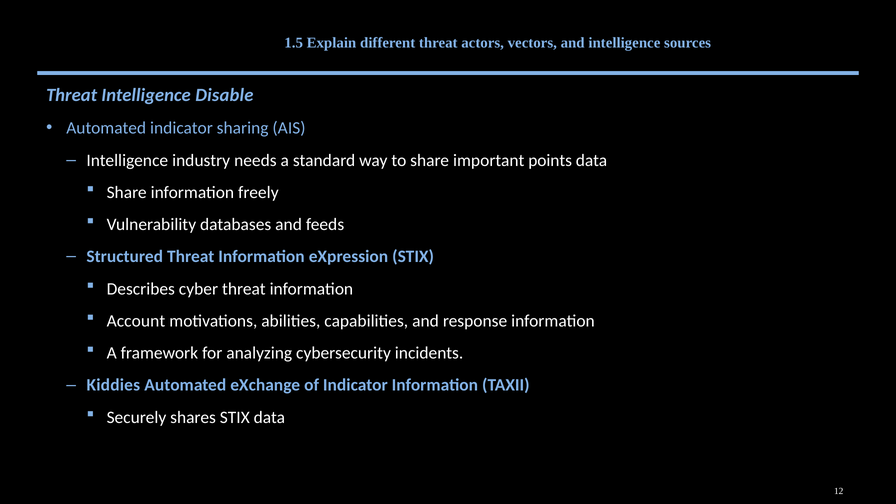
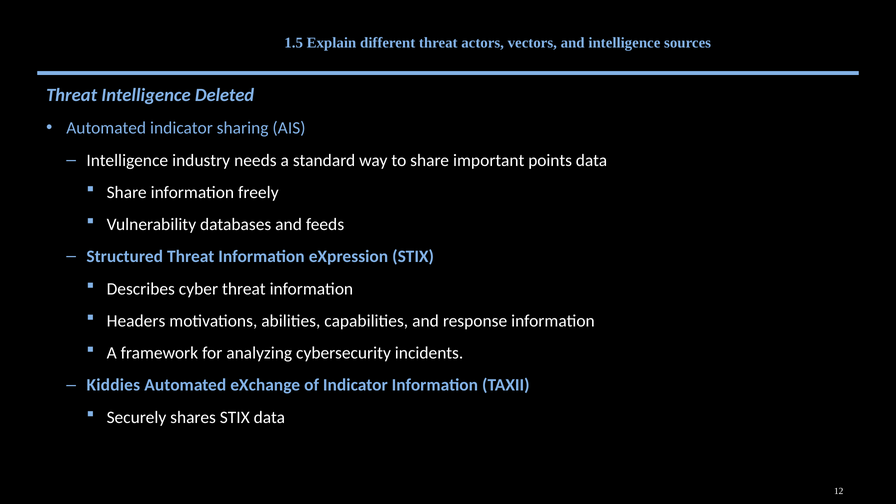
Disable: Disable -> Deleted (225, 95)
Account: Account -> Headers (136, 321)
